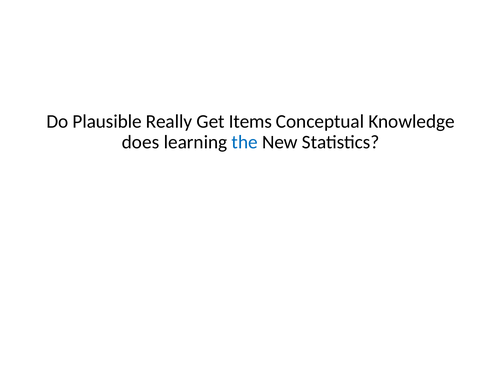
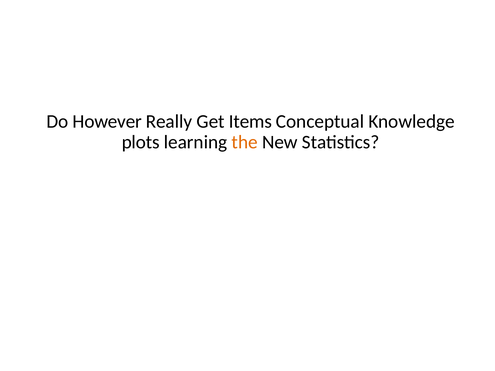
Plausible: Plausible -> However (107, 122)
does: does -> plots (141, 142)
the colour: blue -> orange (245, 142)
